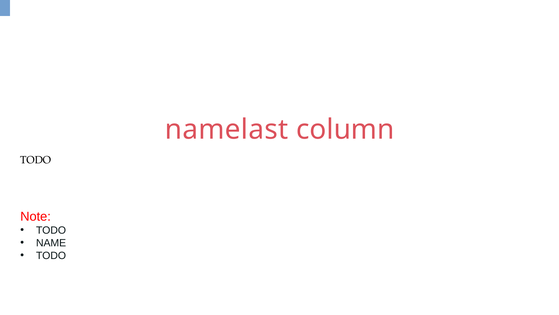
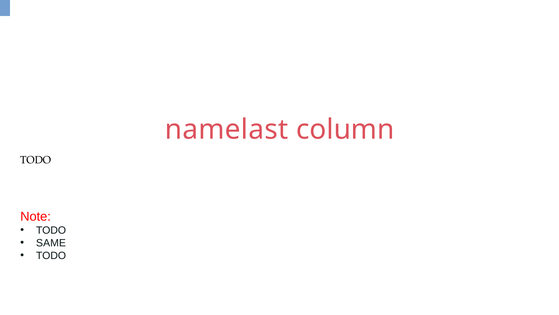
NAME: NAME -> SAME (51, 243)
